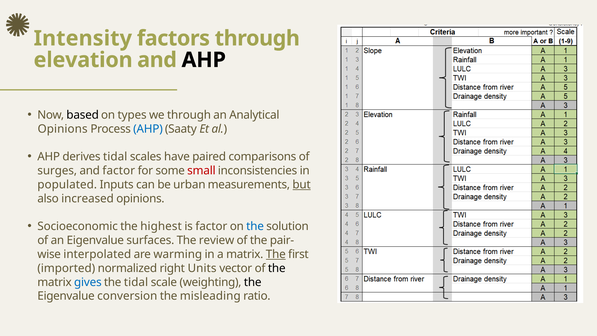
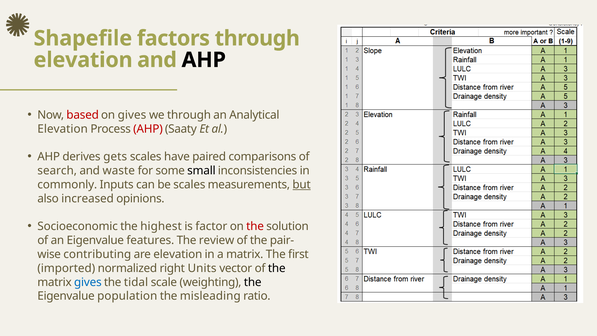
Intensity: Intensity -> Shapefile (83, 38)
based colour: black -> red (83, 115)
on types: types -> gives (132, 115)
Opinions: Opinions -> Elevation (63, 129)
AHP colour: blue -> red (148, 129)
derives tidal: tidal -> gets (115, 157)
surges: surges -> search (57, 171)
and factor: factor -> waste (119, 171)
small colour: red -> black (201, 171)
populated: populated -> commonly (67, 185)
be urban: urban -> scales (189, 185)
the colour: blue -> red (255, 226)
surfaces: surfaces -> features (150, 240)
interpolated: interpolated -> contributing (97, 254)
are warming: warming -> elevation (178, 254)
The underline: present -> none (276, 254)
conversion: conversion -> population (127, 296)
